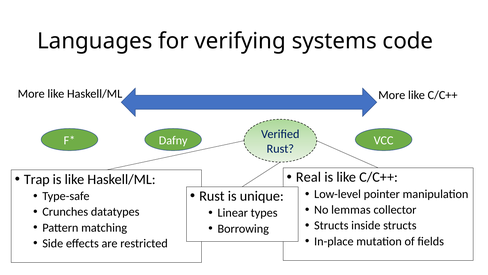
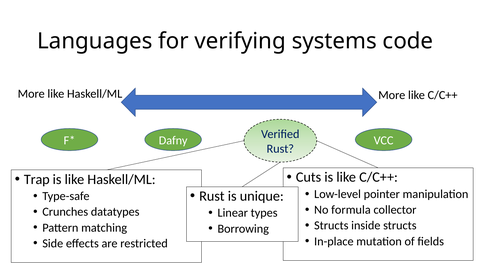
Real: Real -> Cuts (309, 177)
lemmas: lemmas -> formula (351, 209)
